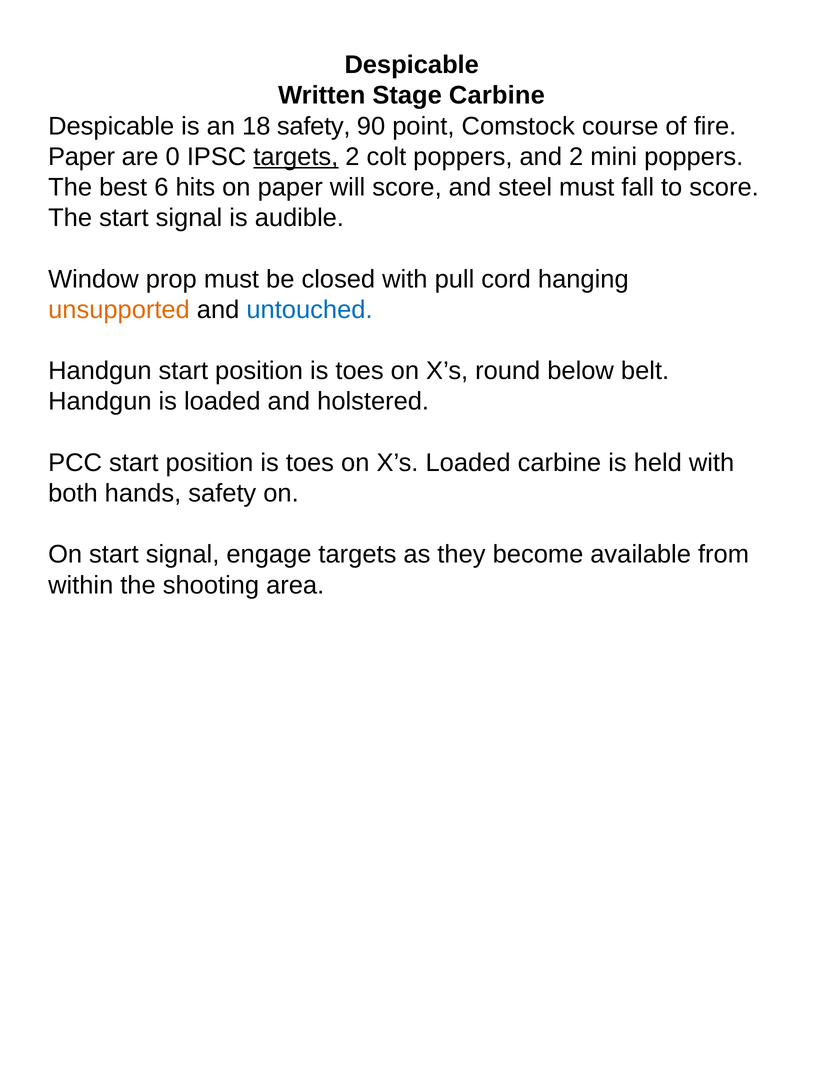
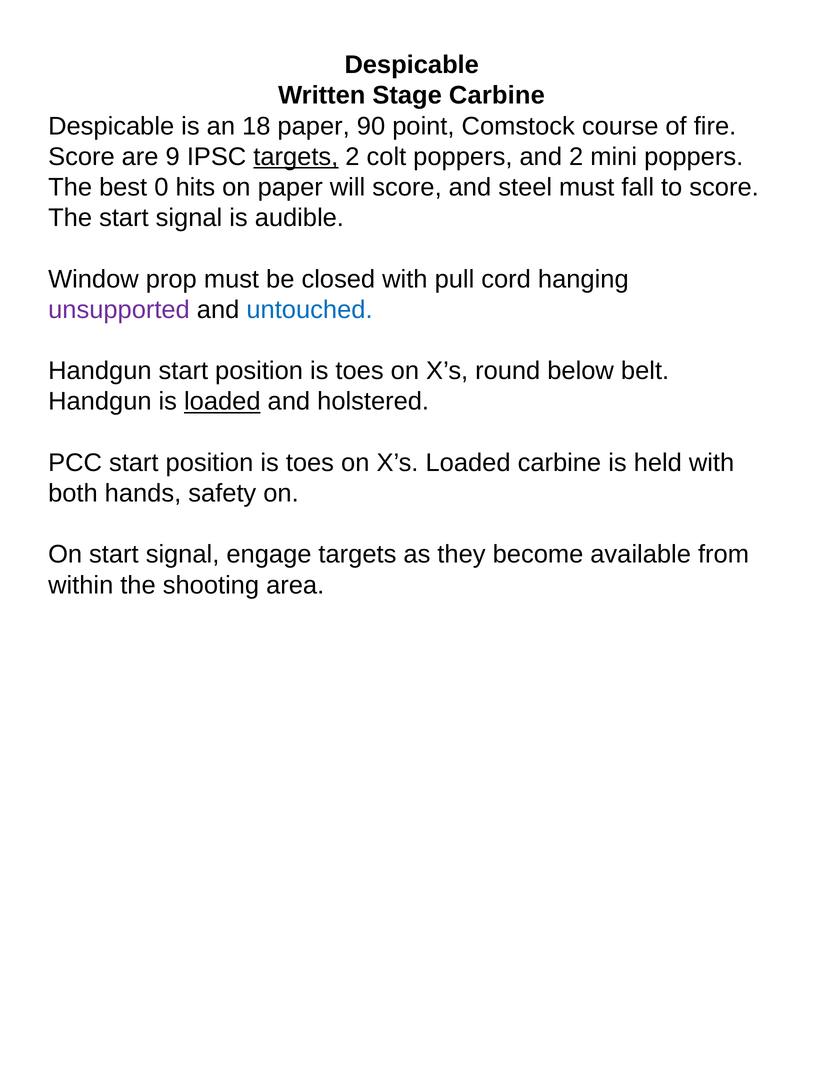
18 safety: safety -> paper (314, 126)
Paper: Paper -> Score (81, 157)
0: 0 -> 9 (173, 157)
6: 6 -> 0 (161, 187)
unsupported colour: orange -> purple (119, 310)
loaded underline: none -> present (222, 402)
